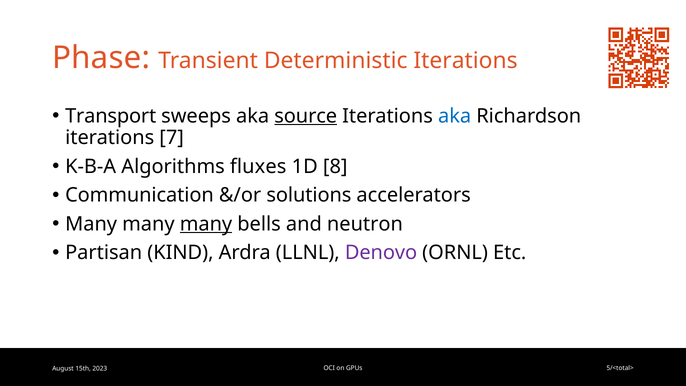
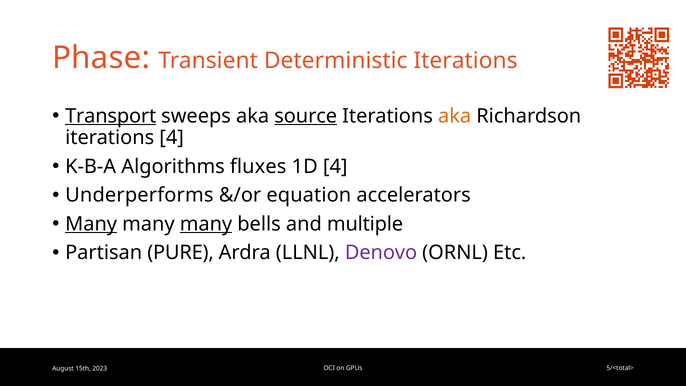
Transport underline: none -> present (111, 116)
aka colour: blue -> orange (455, 116)
iterations 7: 7 -> 4 (172, 138)
1D 8: 8 -> 4 (335, 166)
Communication: Communication -> Underperforms (139, 195)
solutions: solutions -> equation (309, 195)
Many underline: none -> present (91, 224)
neutron: neutron -> multiple (365, 224)
KIND: KIND -> PURE (181, 253)
